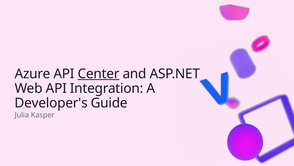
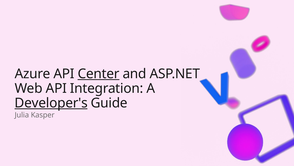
Developer's underline: none -> present (51, 103)
